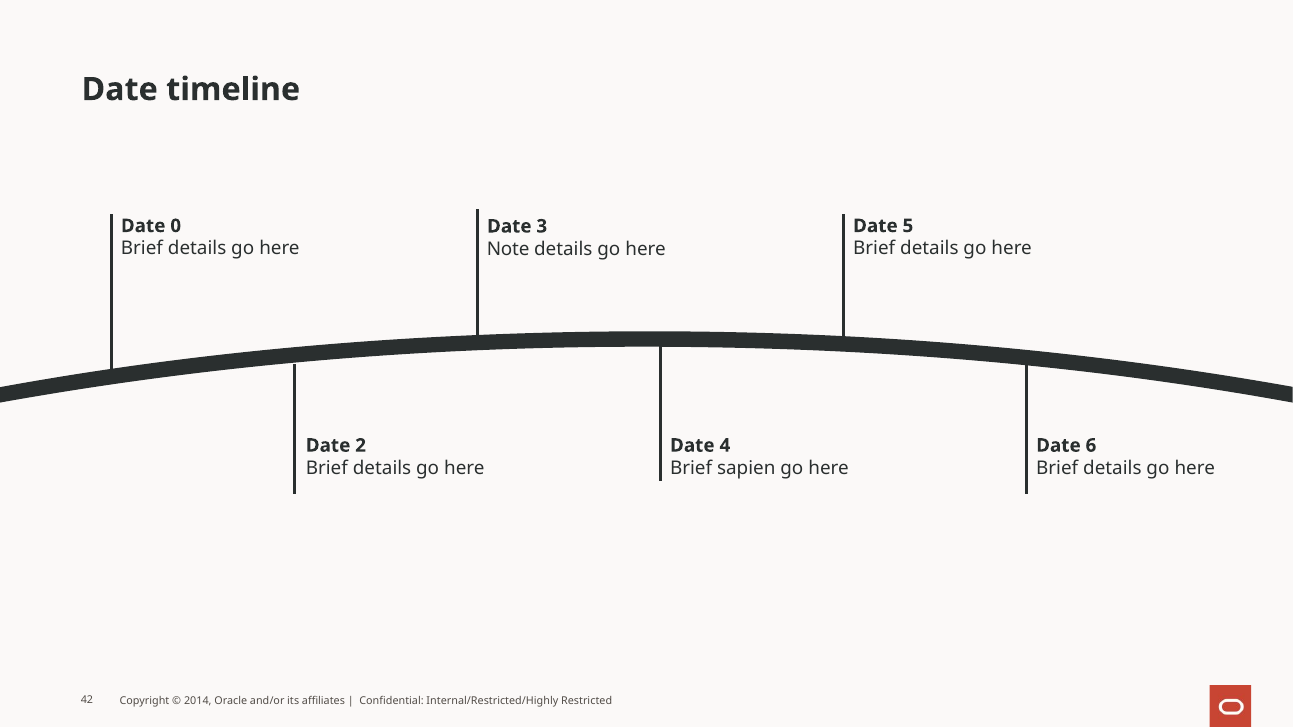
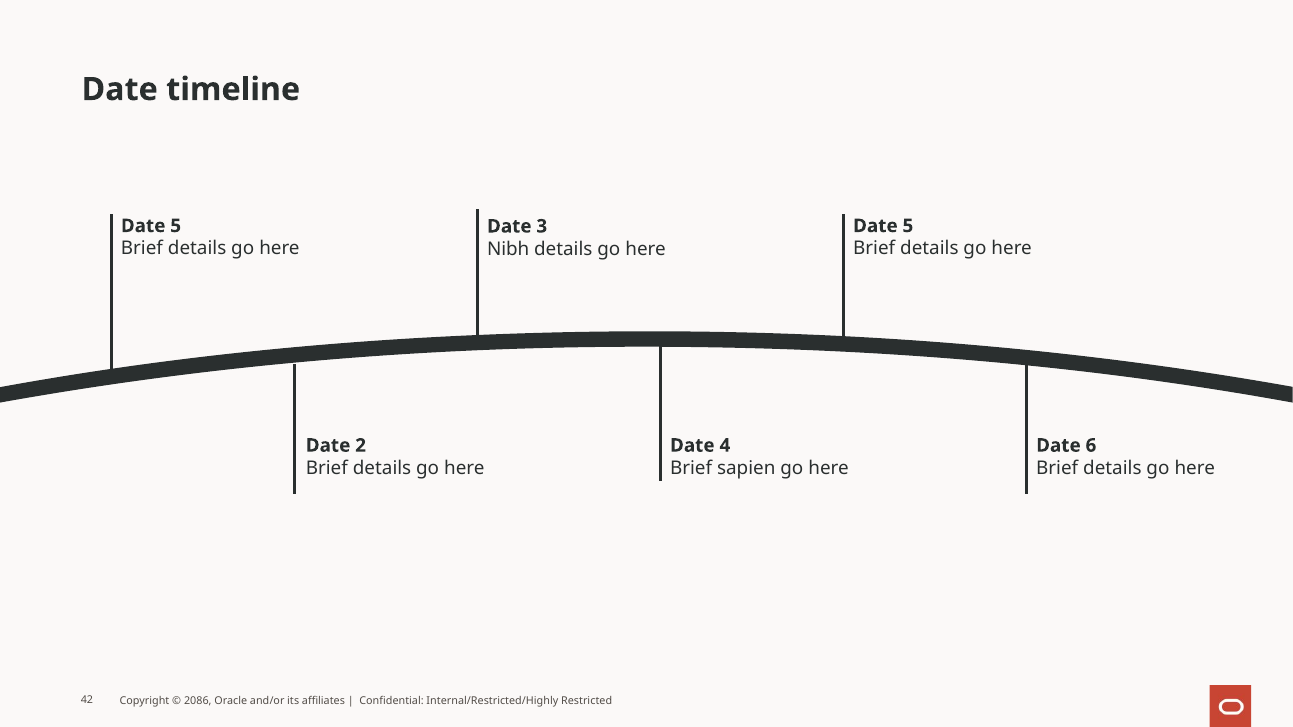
0: 0 -> 5 (176, 226)
Note: Note -> Nibh (508, 249)
2014: 2014 -> 2086 (198, 701)
